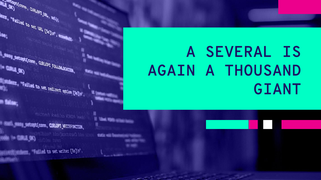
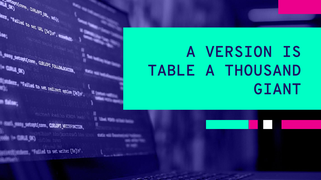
SEVERAL: SEVERAL -> VERSION (239, 52)
AGAIN: AGAIN -> TABLE (172, 71)
